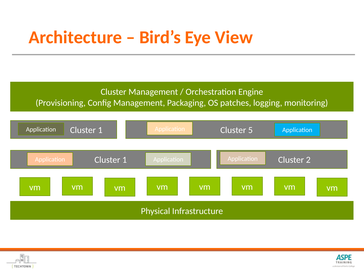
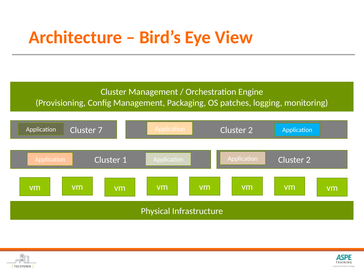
1: 1 -> 7 (100, 130)
5: 5 -> 2 (250, 130)
